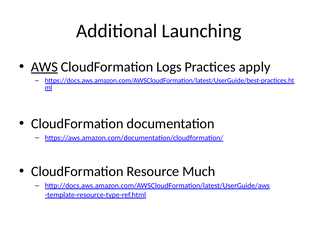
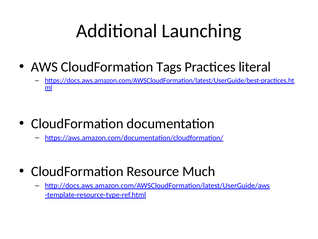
AWS underline: present -> none (44, 67)
Logs: Logs -> Tags (169, 67)
apply: apply -> literal (255, 67)
